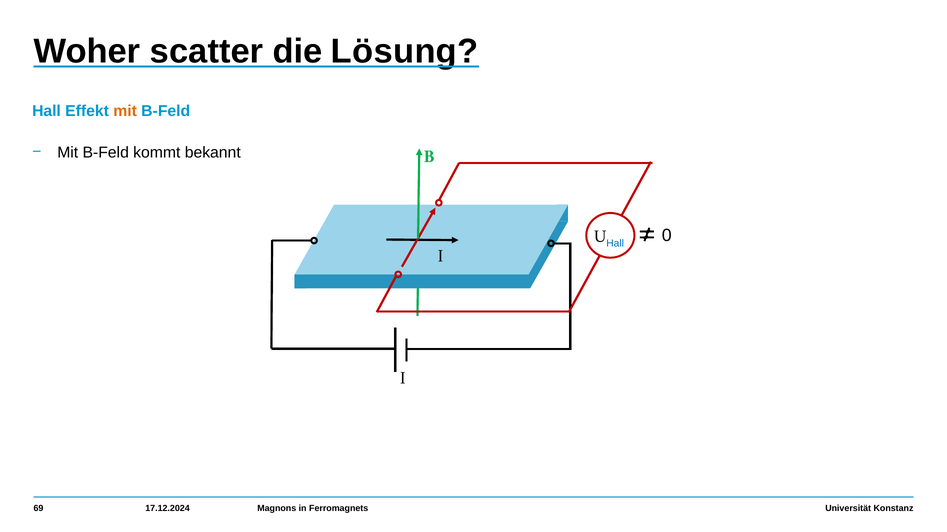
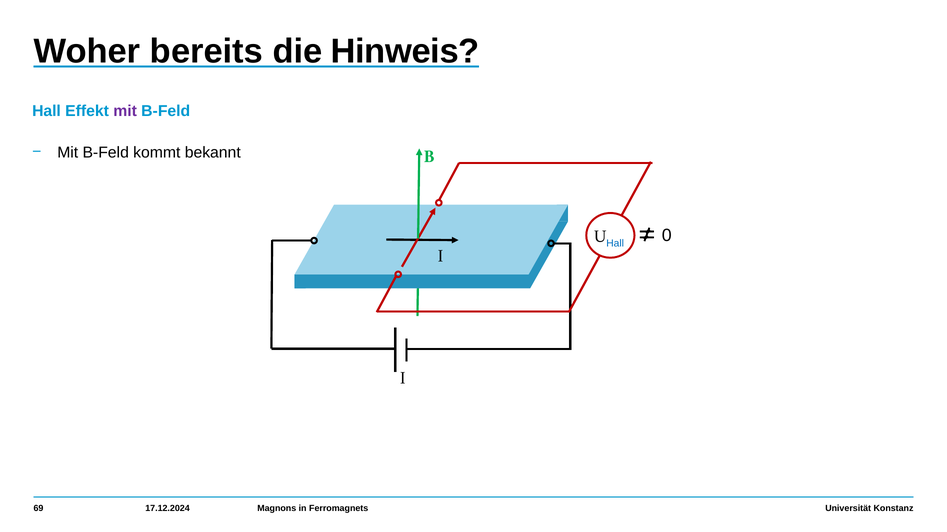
scatter: scatter -> bereits (207, 52)
Lösung: Lösung -> Hinweis (405, 52)
mit colour: orange -> purple (125, 111)
